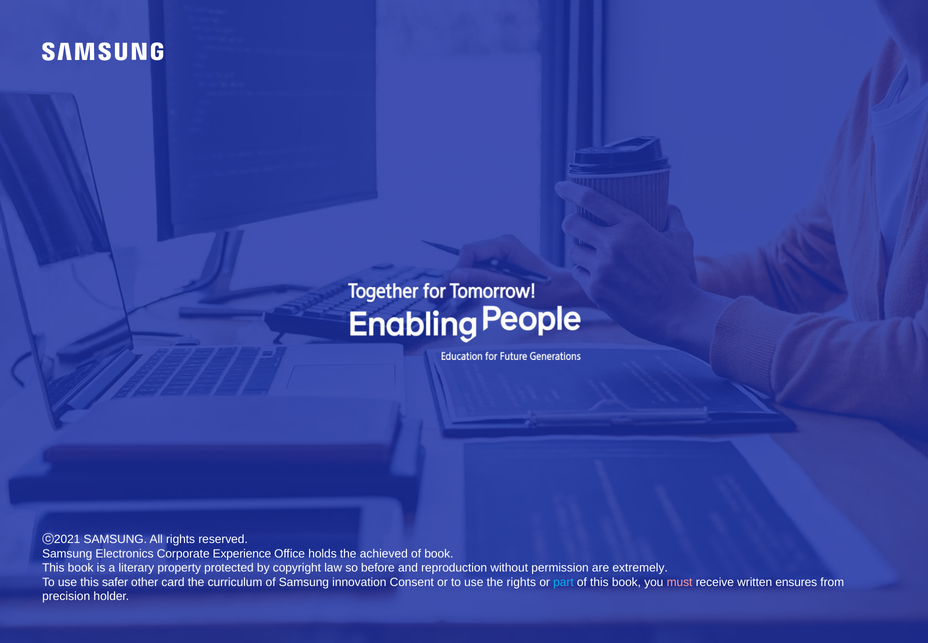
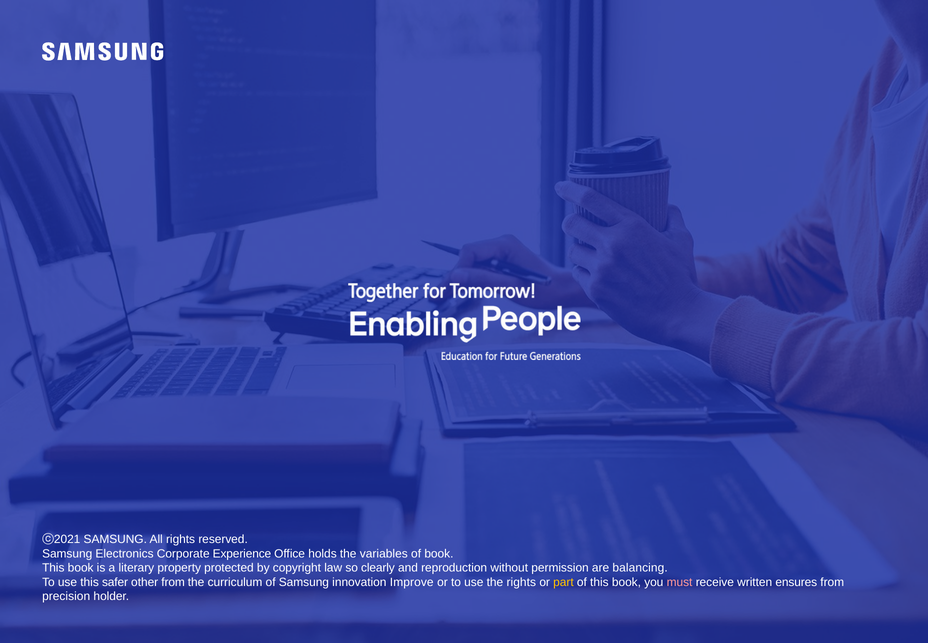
achieved: achieved -> variables (384, 554)
before: before -> clearly (378, 568)
extremely: extremely -> balancing (640, 568)
other card: card -> from (173, 582)
Consent: Consent -> Improve (412, 582)
part colour: light blue -> yellow (563, 582)
